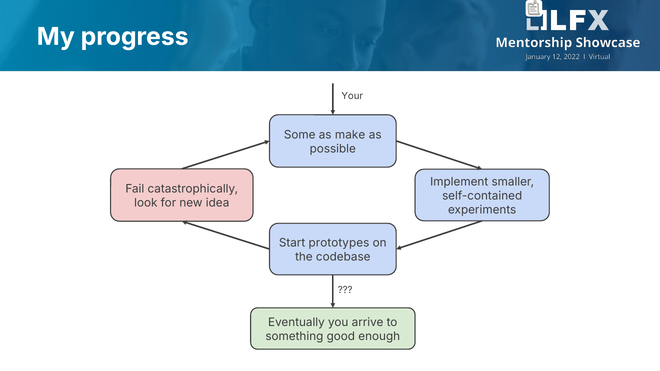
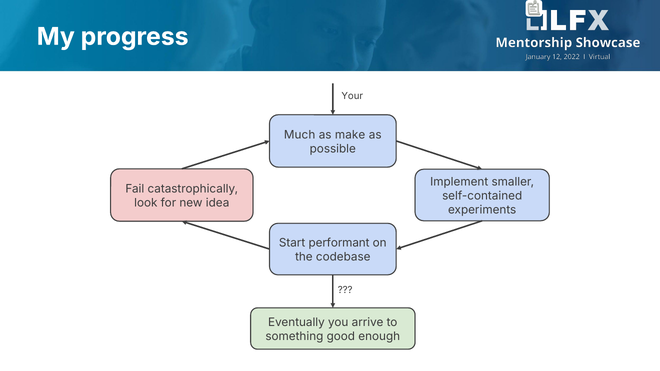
Some: Some -> Much (300, 135)
prototypes: prototypes -> performant (339, 243)
